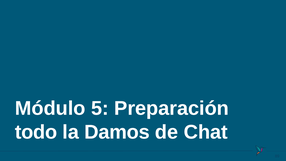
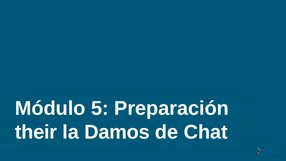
todo: todo -> their (36, 132)
